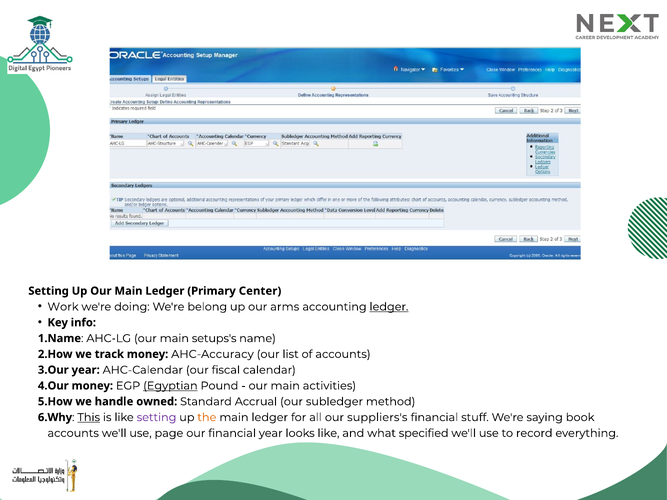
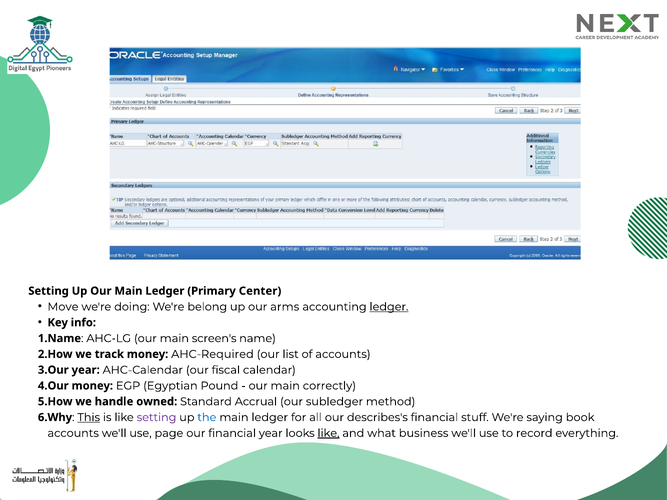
Work: Work -> Move (63, 307)
setups's: setups's -> screen's (214, 339)
AHC-Accuracy: AHC-Accuracy -> AHC-Required (212, 354)
Egyptian underline: present -> none (170, 386)
activities: activities -> correctly (329, 386)
the colour: orange -> blue (207, 418)
suppliers's: suppliers's -> describes's (377, 418)
like underline: none -> present (329, 433)
specified: specified -> business (424, 433)
